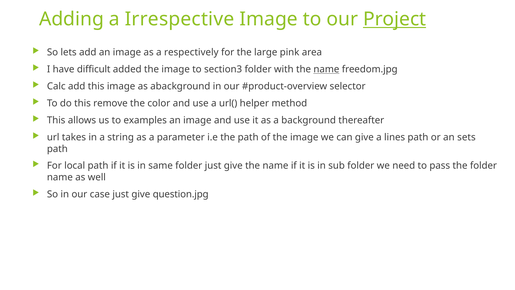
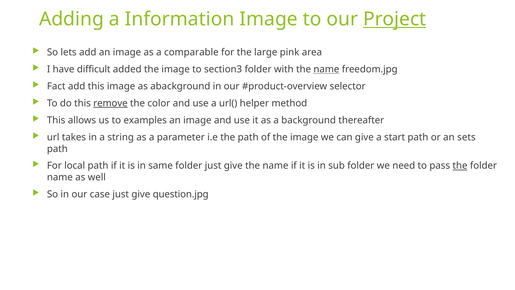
Irrespective: Irrespective -> Information (180, 19)
respectively: respectively -> comparable (191, 52)
Calc: Calc -> Fact (56, 86)
remove underline: none -> present (110, 103)
lines: lines -> start (395, 137)
the underline: none -> present (460, 166)
